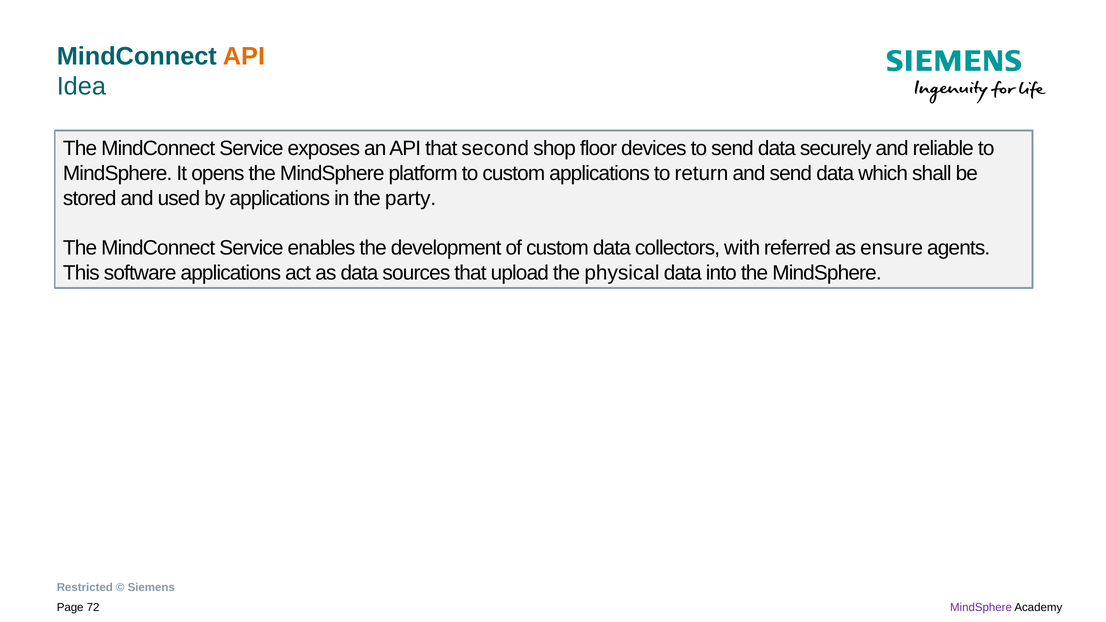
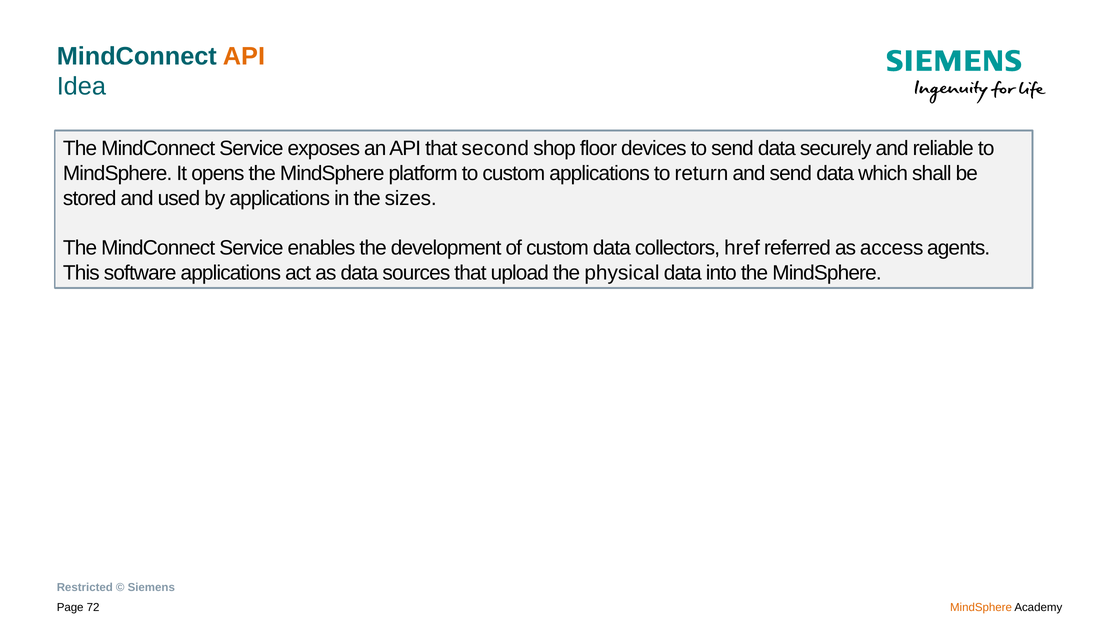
party: party -> sizes (411, 198)
with: with -> href (742, 248)
ensure: ensure -> access (892, 248)
MindSphere colour: purple -> orange (981, 608)
